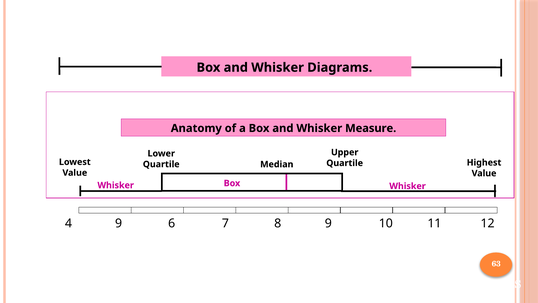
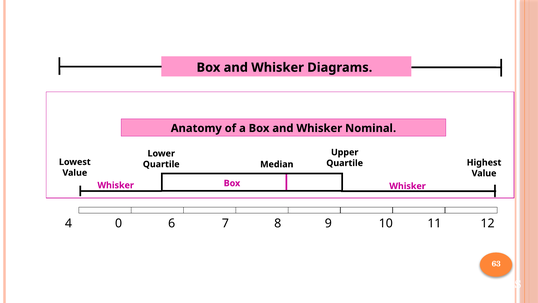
Measure: Measure -> Nominal (371, 128)
4 9: 9 -> 0 (119, 223)
